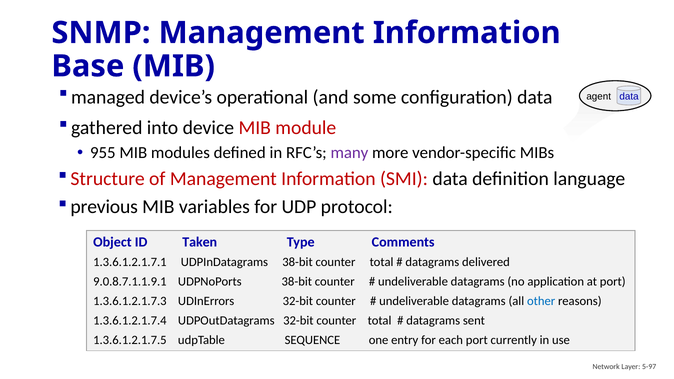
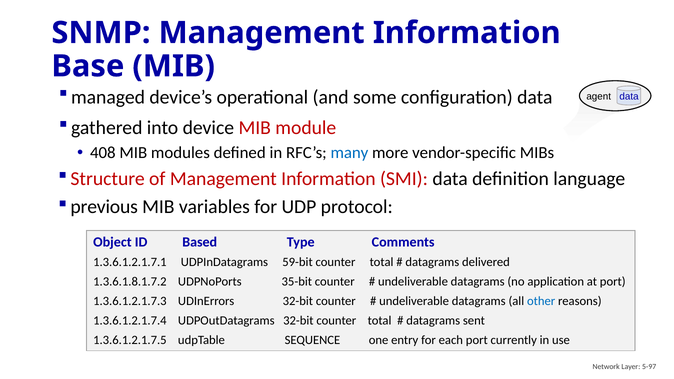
955: 955 -> 408 (103, 153)
many colour: purple -> blue (349, 153)
Taken: Taken -> Based (200, 242)
UDPInDatagrams 38-bit: 38-bit -> 59-bit (298, 262)
9.0.8.7.1.1.9.1: 9.0.8.7.1.1.9.1 -> 1.3.6.1.8.1.7.2 (130, 282)
UDPNoPorts 38-bit: 38-bit -> 35-bit (297, 282)
